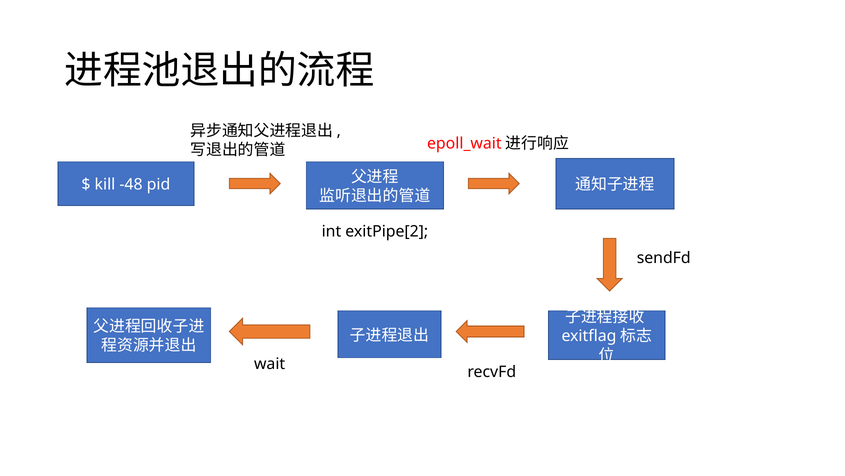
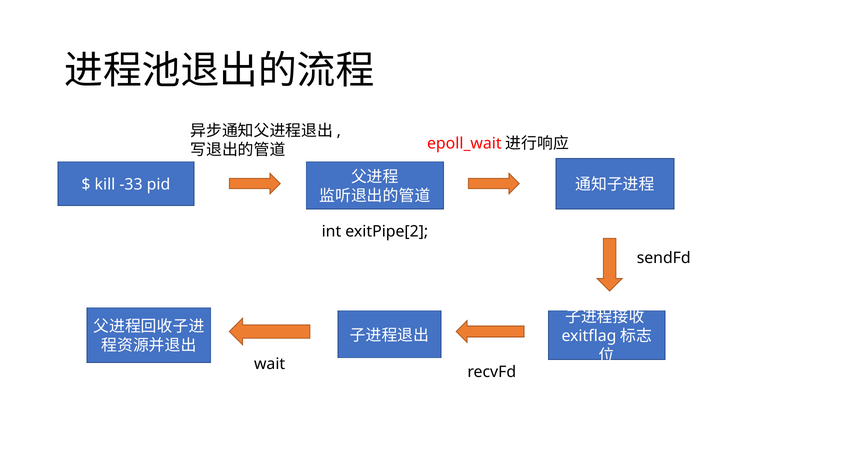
-48: -48 -> -33 (131, 184)
